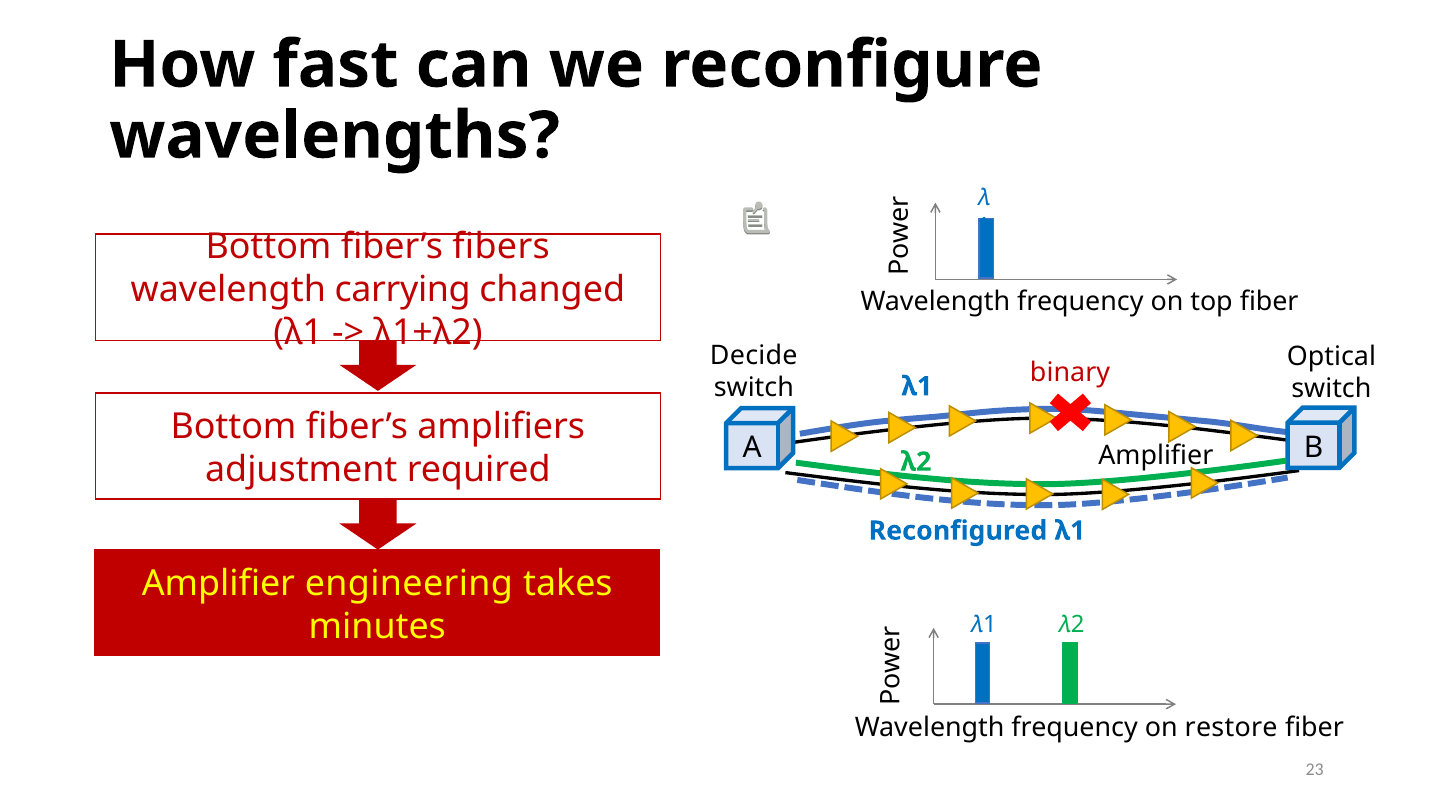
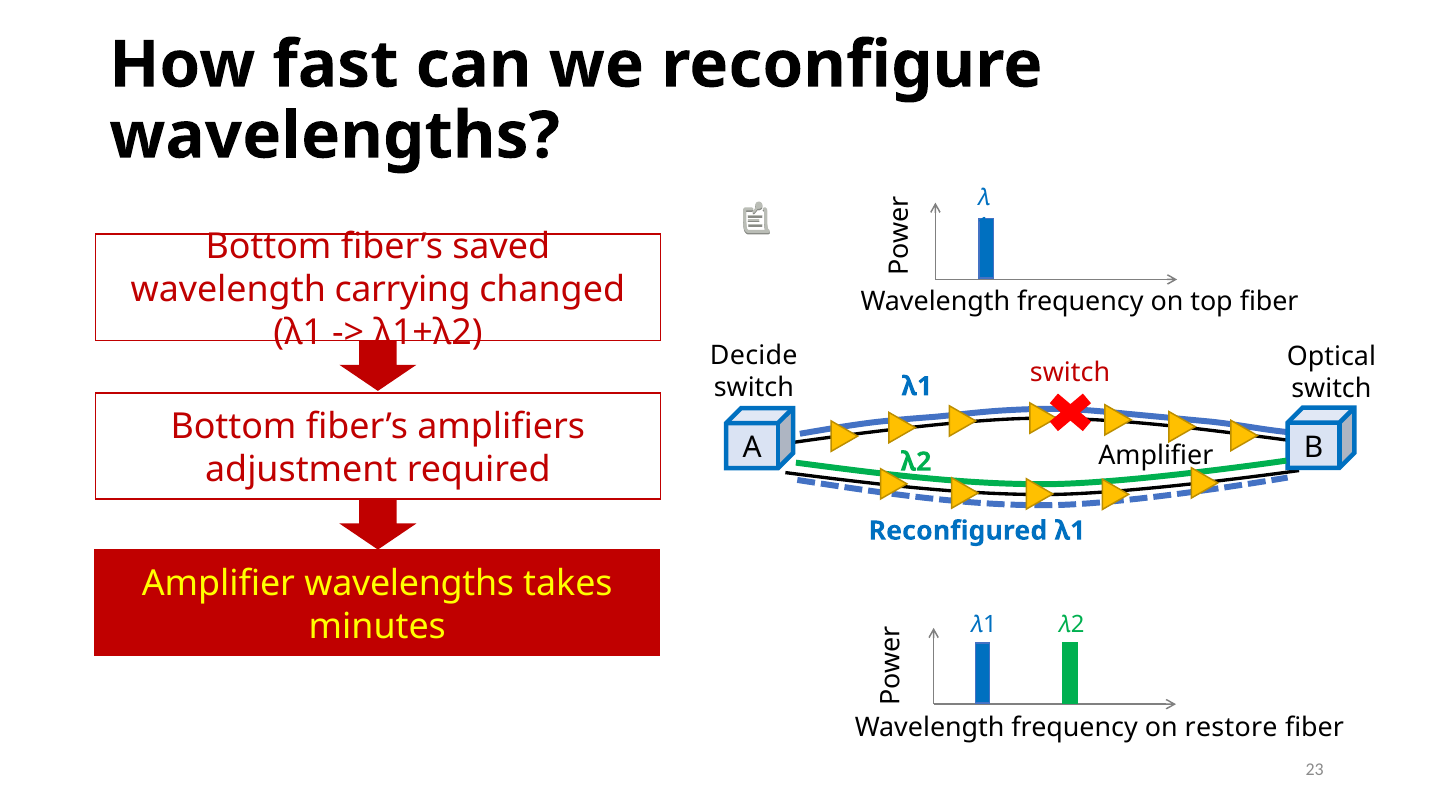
fibers: fibers -> saved (501, 247)
binary: binary -> switch (1070, 373)
Amplifier engineering: engineering -> wavelengths (409, 584)
